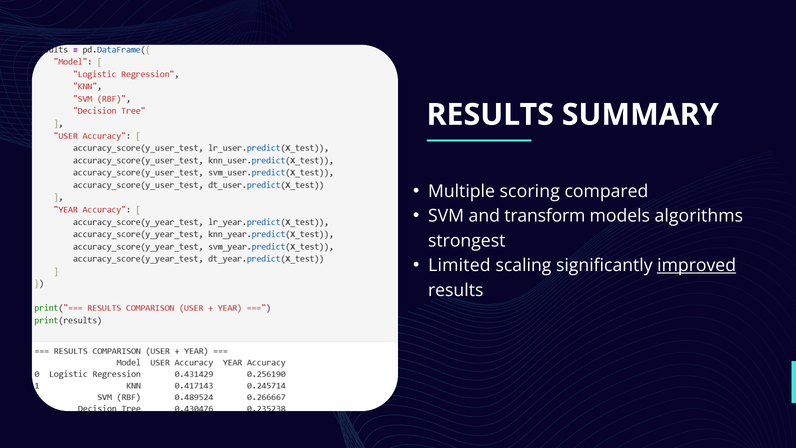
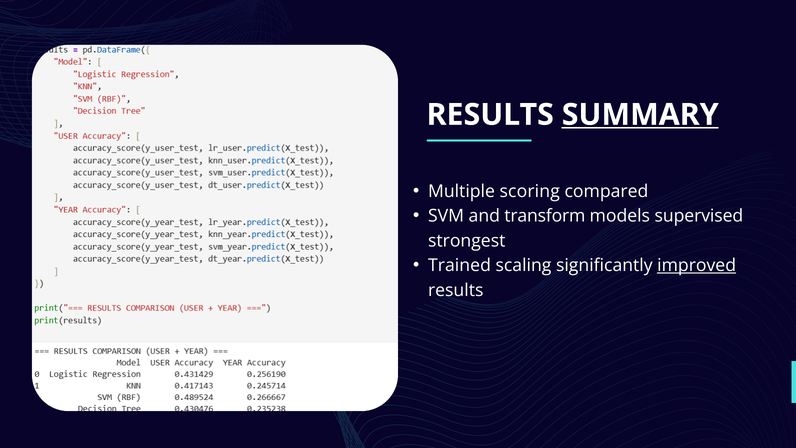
SUMMARY underline: none -> present (640, 115)
algorithms: algorithms -> supervised (699, 216)
Limited: Limited -> Trained (459, 265)
